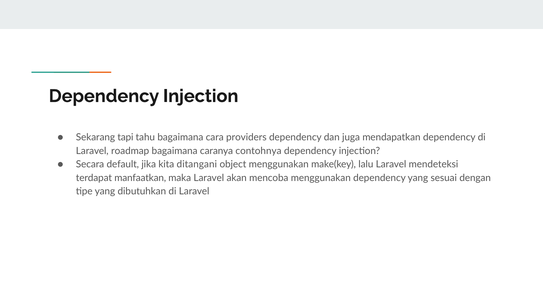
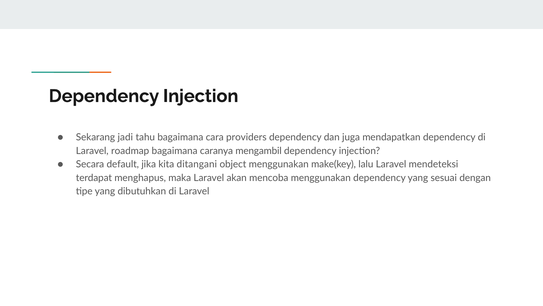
tapi: tapi -> jadi (125, 137)
contohnya: contohnya -> mengambil (259, 151)
manfaatkan: manfaatkan -> menghapus (140, 178)
